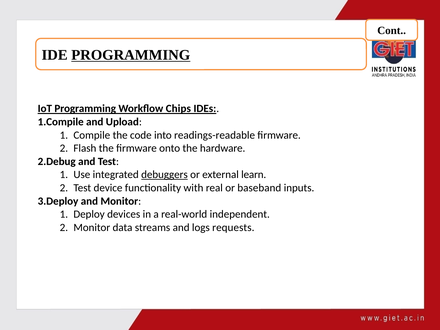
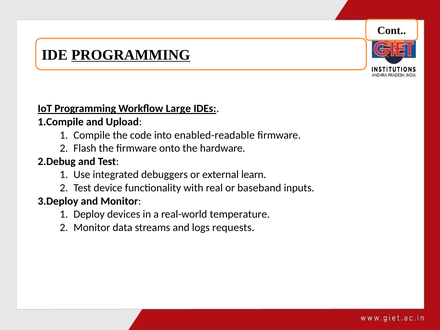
Chips: Chips -> Large (178, 109)
readings-readable: readings-readable -> enabled-readable (215, 135)
debuggers underline: present -> none (164, 175)
independent: independent -> temperature (240, 214)
